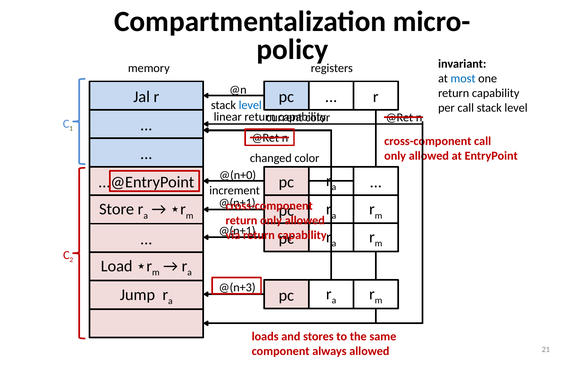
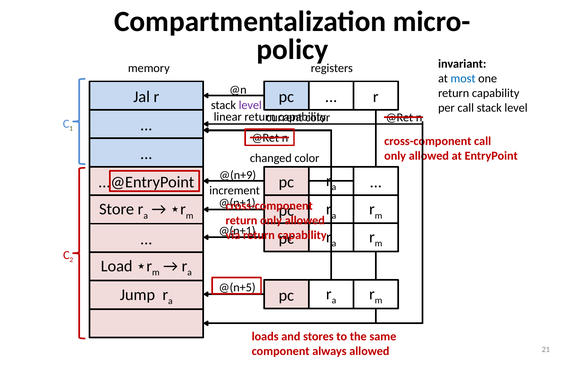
level colour: blue -> purple (250, 105)
@(n+0: @(n+0 -> @(n+9 (238, 175)
@(n+3: @(n+3 -> @(n+5 (237, 287)
